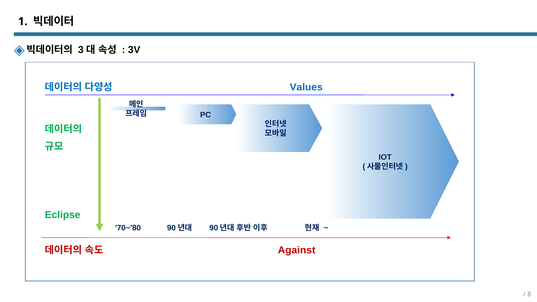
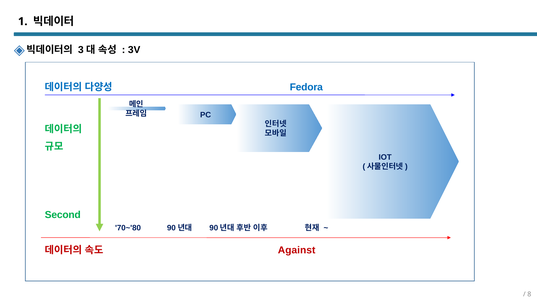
Values: Values -> Fedora (306, 87)
Eclipse: Eclipse -> Second (63, 215)
